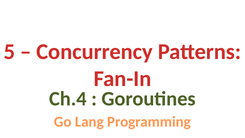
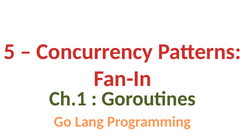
Ch.4: Ch.4 -> Ch.1 (68, 99)
